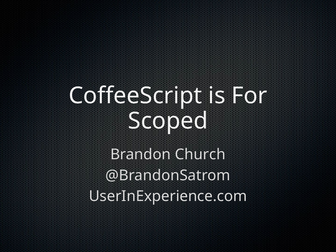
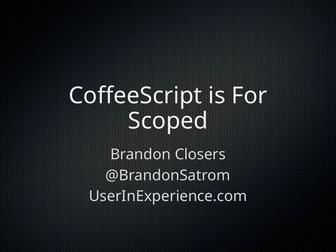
Church: Church -> Closers (200, 154)
